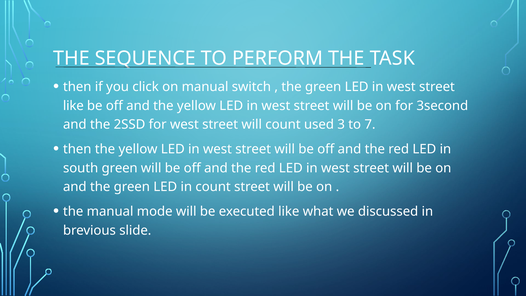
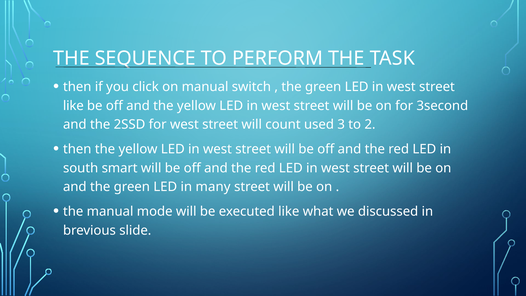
7: 7 -> 2 (370, 125)
south green: green -> smart (120, 168)
in count: count -> many (213, 187)
